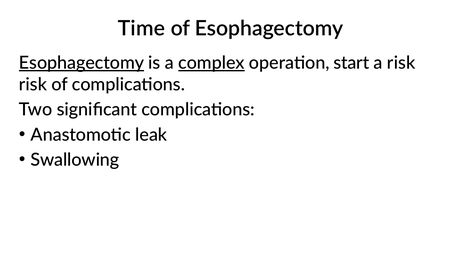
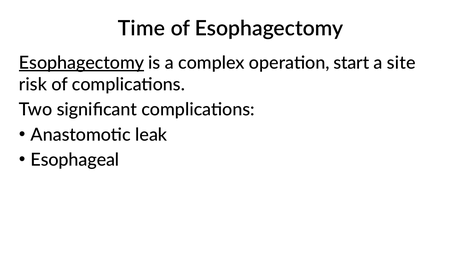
complex underline: present -> none (211, 63)
a risk: risk -> site (401, 63)
Swallowing: Swallowing -> Esophageal (75, 160)
